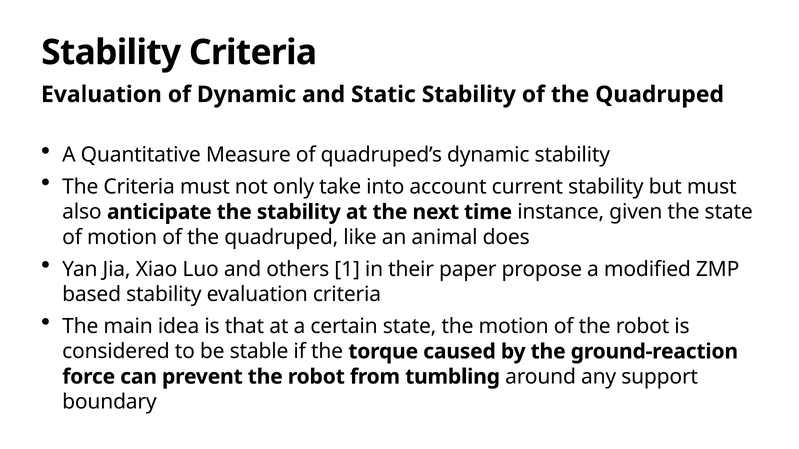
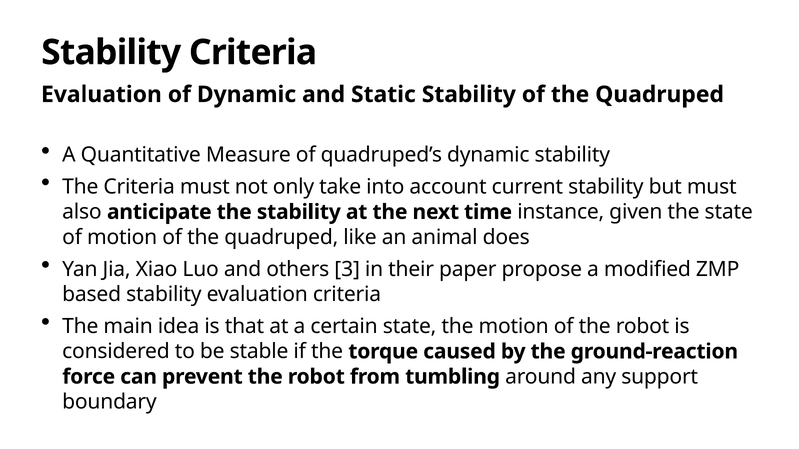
1: 1 -> 3 (347, 269)
